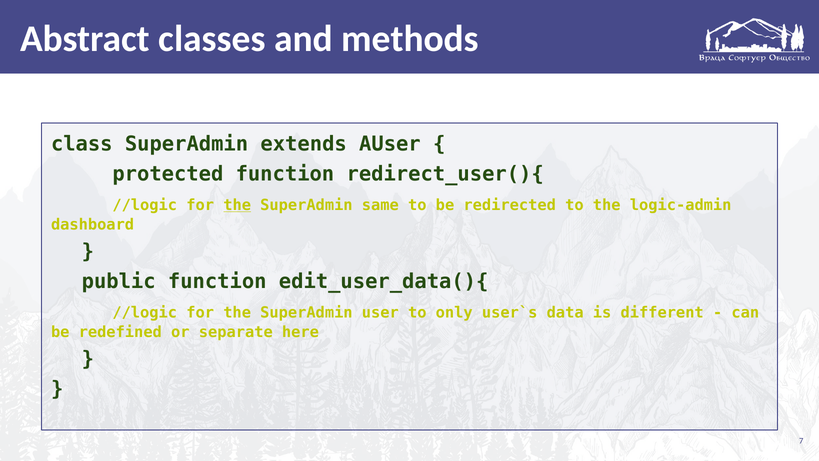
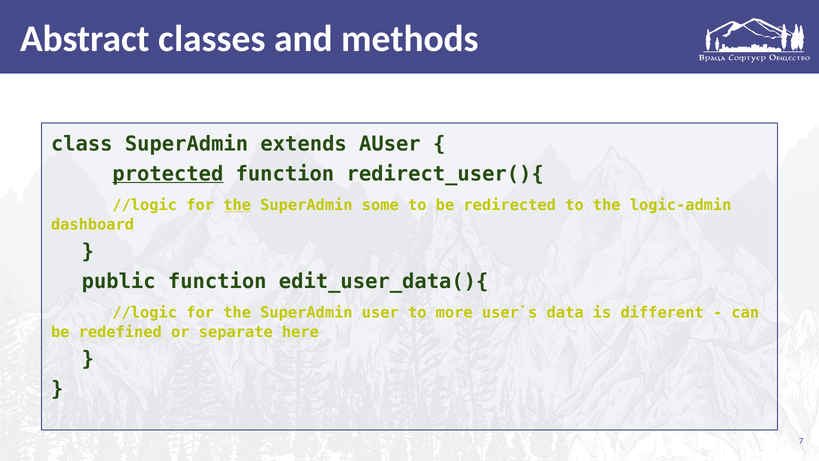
protected underline: none -> present (168, 174)
same: same -> some (380, 205)
only: only -> more (454, 313)
